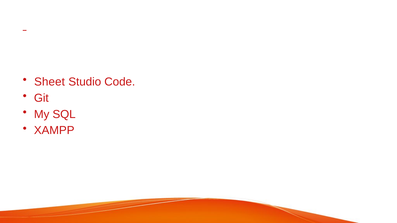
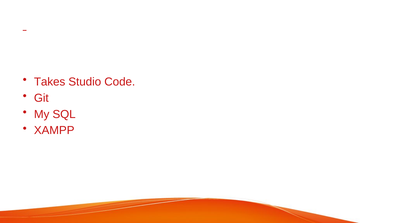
Sheet: Sheet -> Takes (50, 82)
